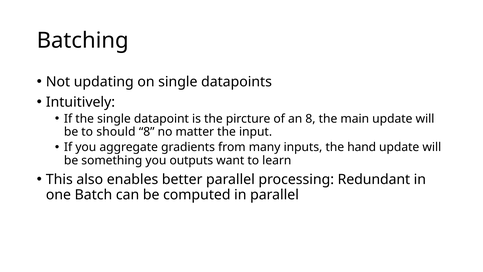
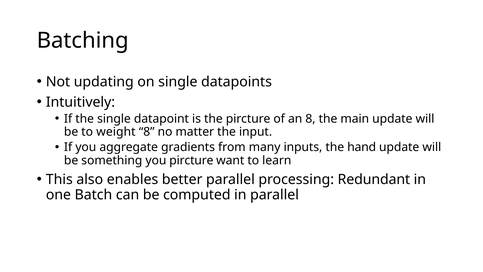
should: should -> weight (116, 132)
you outputs: outputs -> pircture (191, 160)
